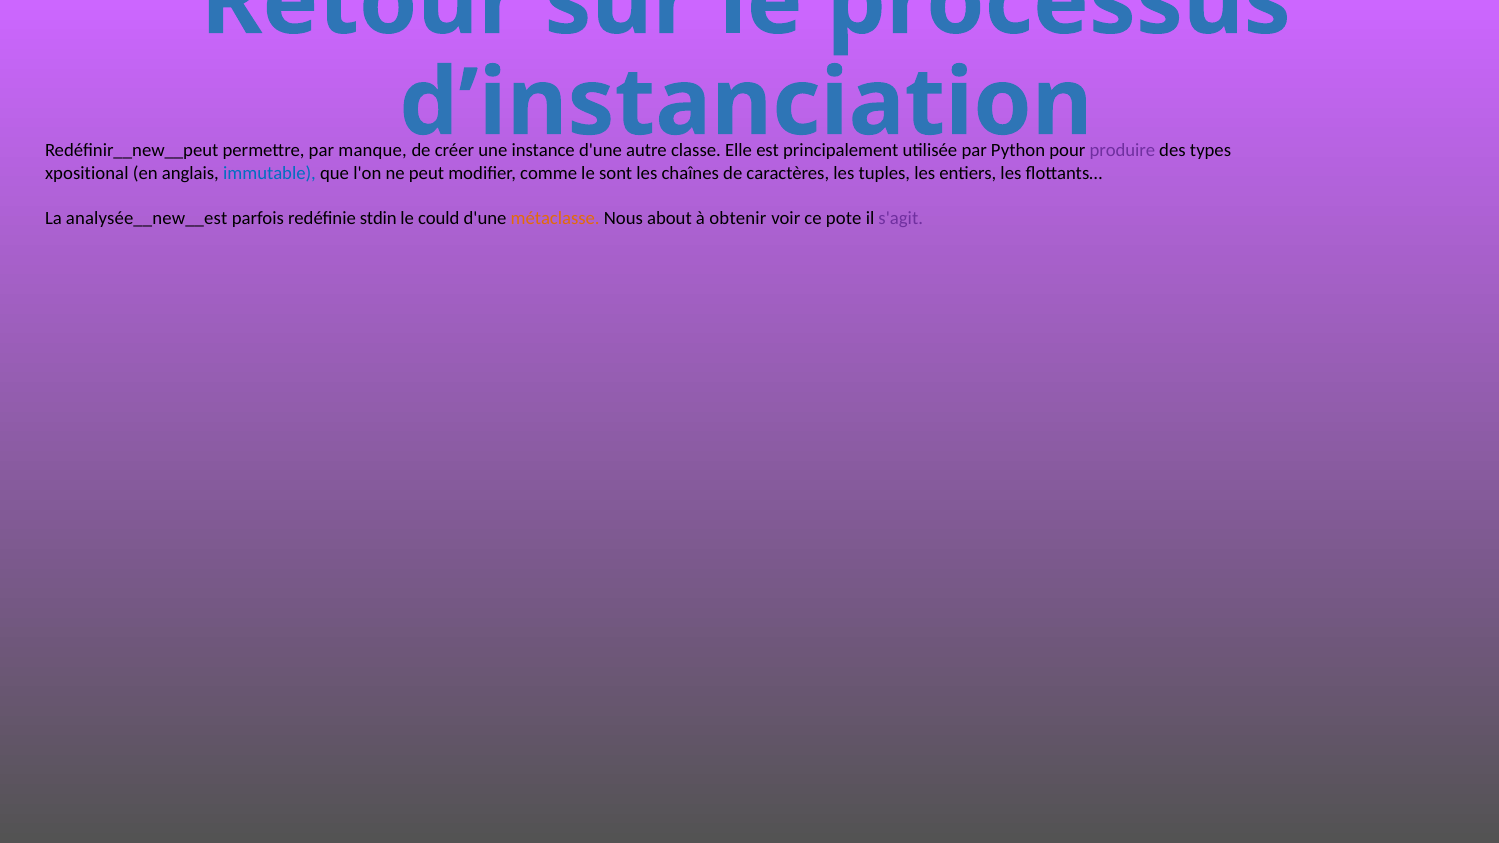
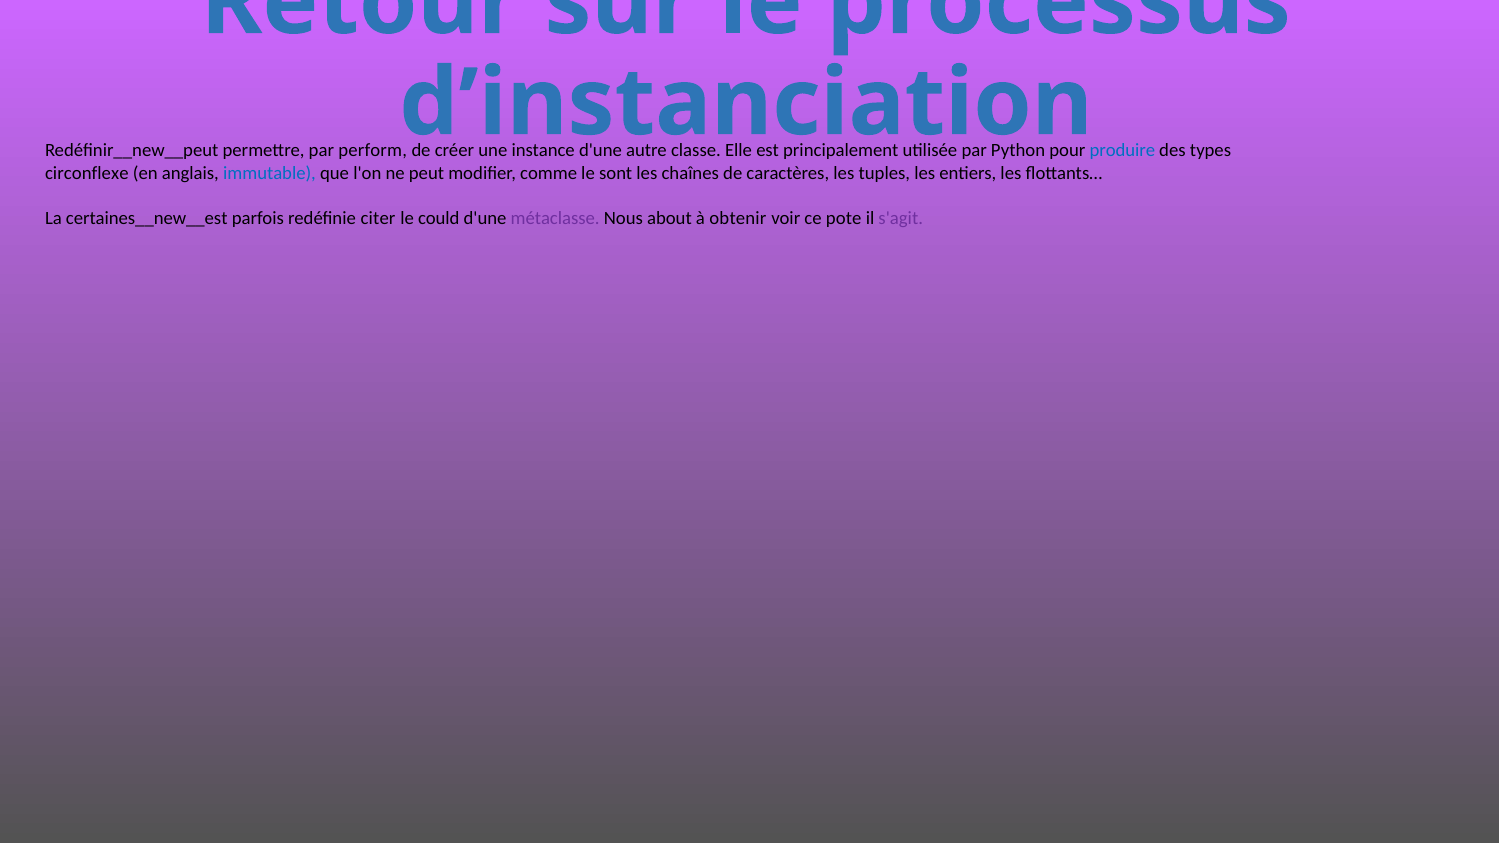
manque: manque -> perform (373, 151)
produire colour: purple -> blue (1122, 151)
xpositional: xpositional -> circonflexe (87, 173)
analysée__new__est: analysée__new__est -> certaines__new__est (147, 218)
stdin: stdin -> citer (378, 218)
métaclasse colour: orange -> purple (555, 218)
